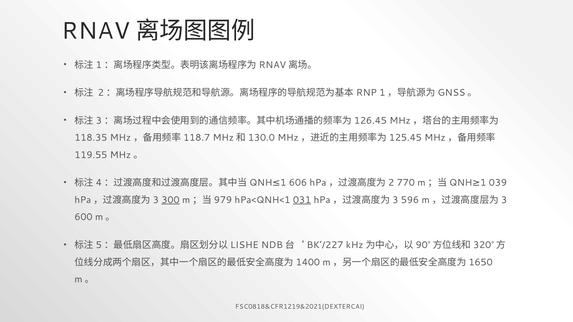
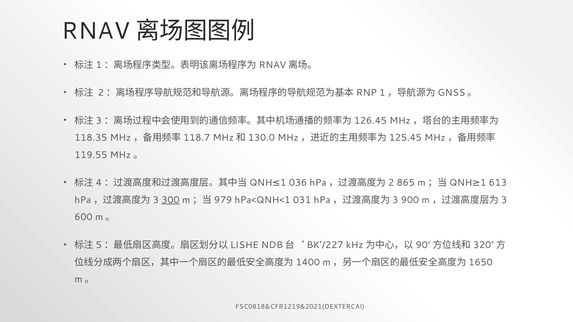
606: 606 -> 036 (298, 183)
770: 770 -> 865 (406, 183)
039: 039 -> 613 (498, 183)
031 underline: present -> none (302, 200)
596: 596 -> 900 (410, 200)
